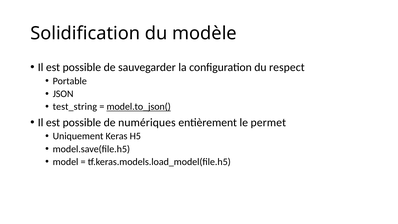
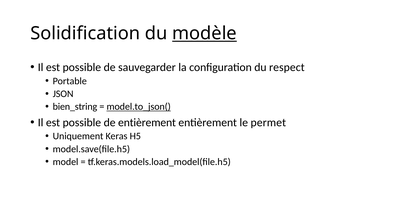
modèle underline: none -> present (204, 33)
test_string: test_string -> bien_string (75, 107)
de numériques: numériques -> entièrement (147, 122)
